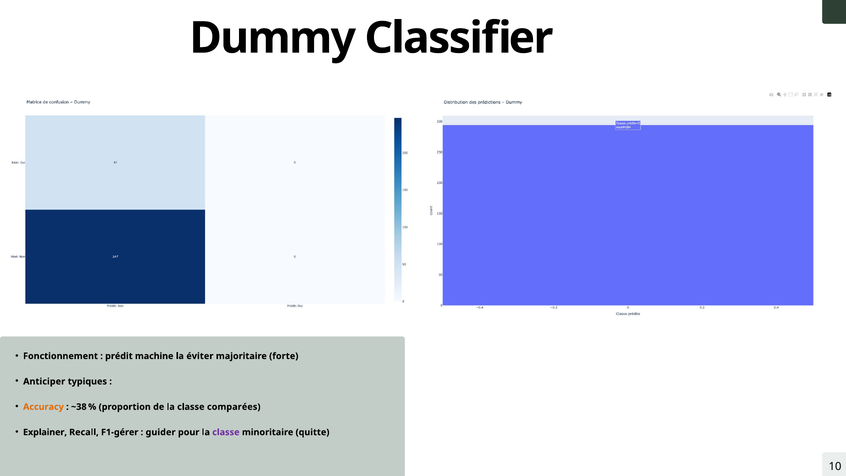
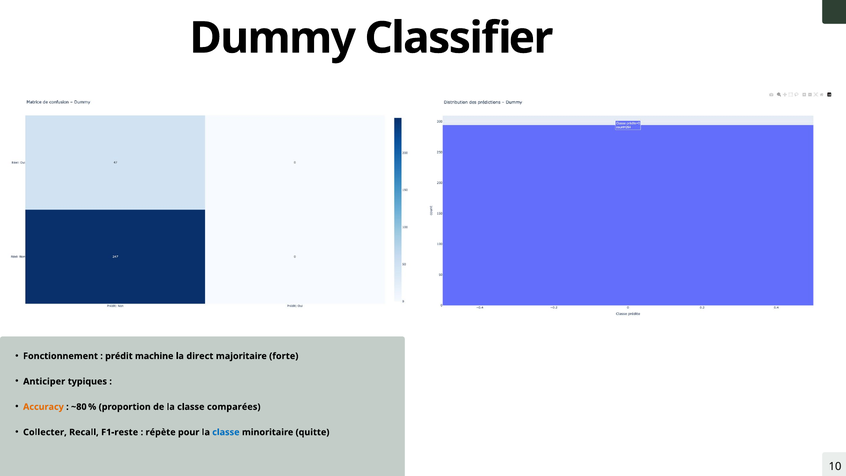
éviter: éviter -> direct (200, 356)
~38: ~38 -> ~80 (79, 407)
Explainer: Explainer -> Collecter (45, 432)
F1-gérer: F1-gérer -> F1-reste (120, 432)
guider: guider -> répète (161, 432)
classe colour: purple -> blue (226, 432)
